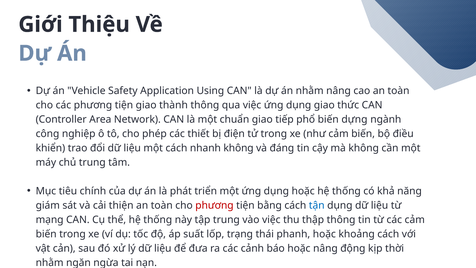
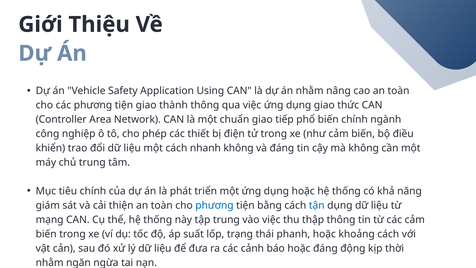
biến dựng: dựng -> chính (355, 119)
phương colour: red -> blue (214, 205)
hoặc nâng: nâng -> đáng (325, 248)
